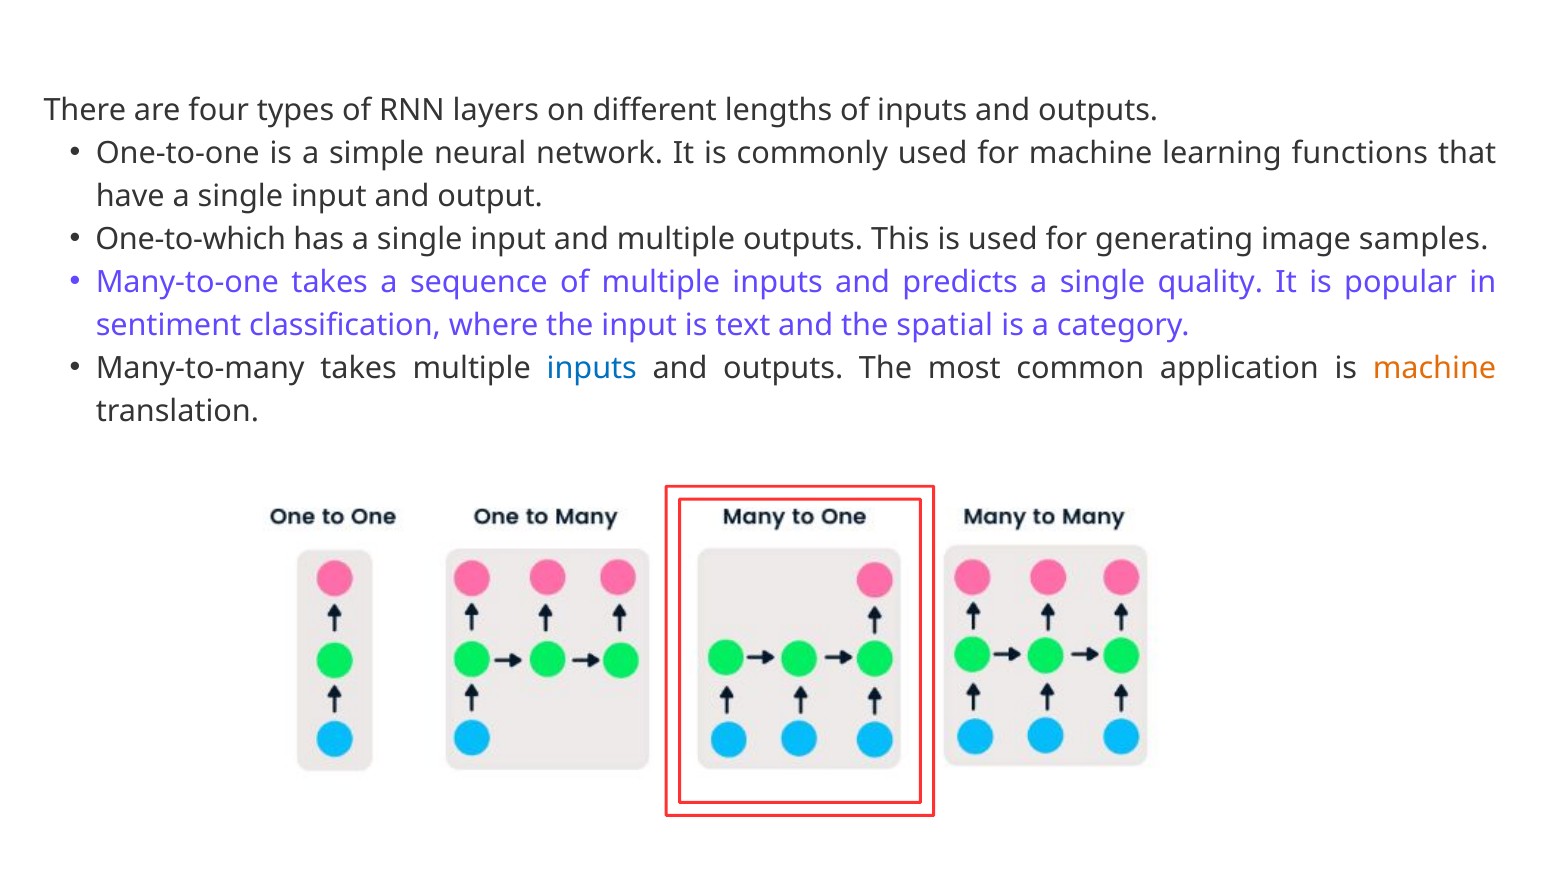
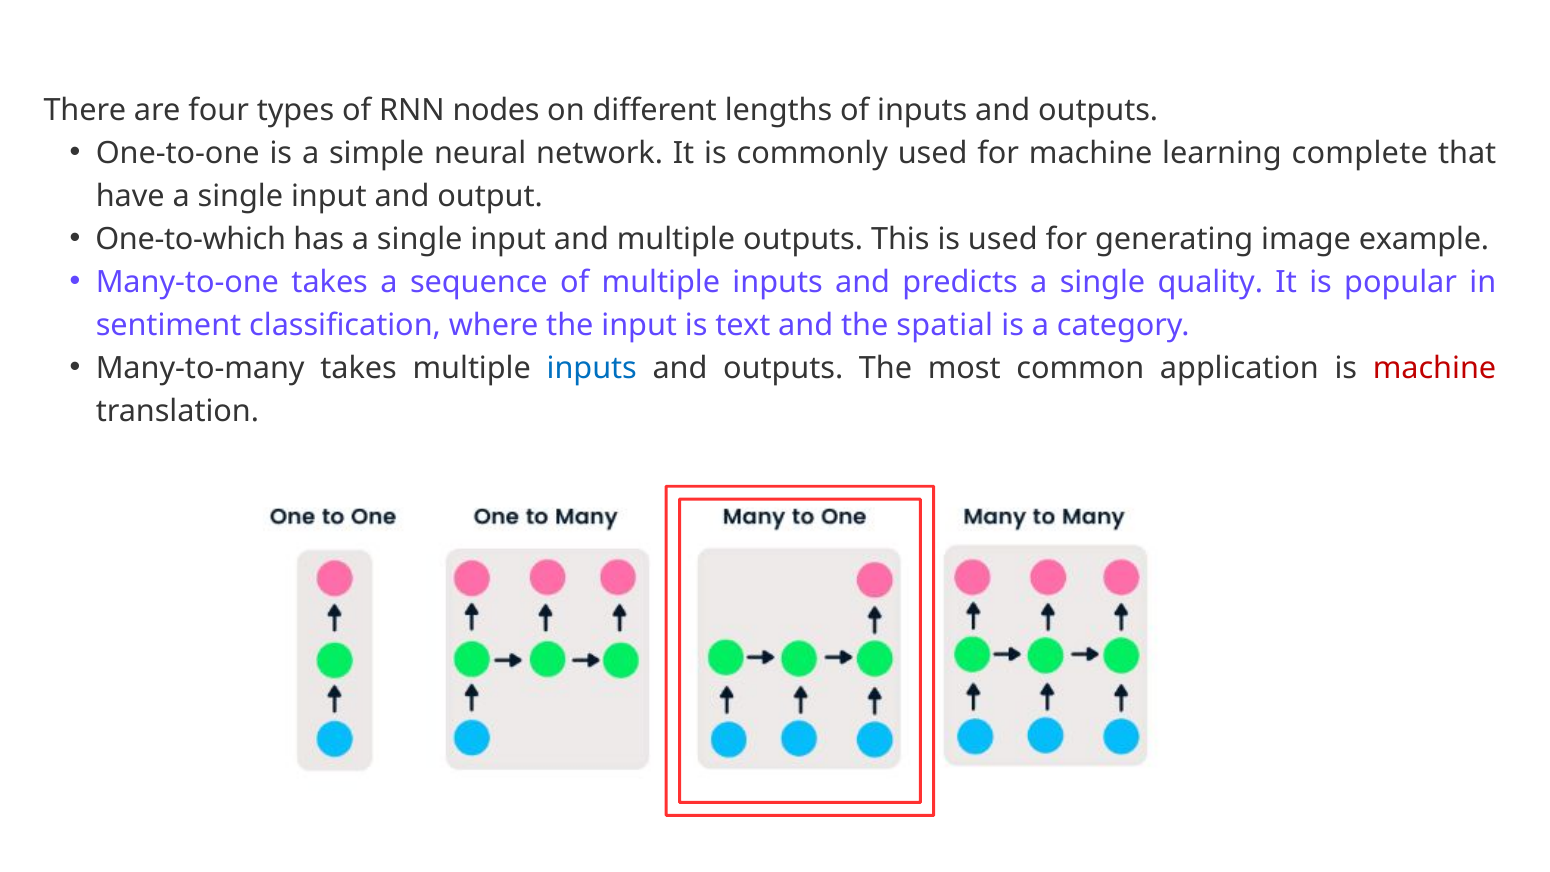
layers: layers -> nodes (496, 110)
functions: functions -> complete (1360, 153)
samples: samples -> example (1424, 239)
machine colour: orange -> red (1435, 368)
